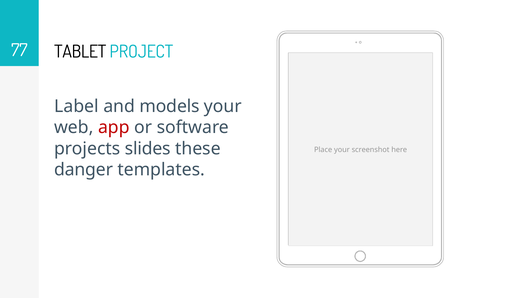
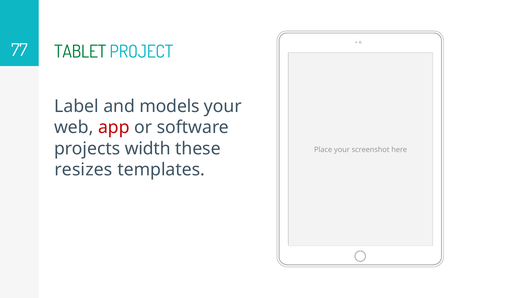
TABLET colour: black -> green (80, 52)
slides: slides -> width (148, 148)
danger: danger -> resizes (83, 170)
